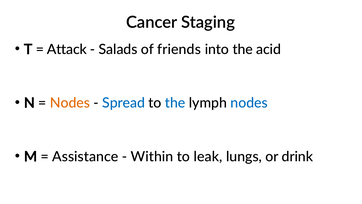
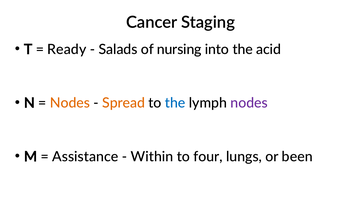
Attack: Attack -> Ready (67, 49)
friends: friends -> nursing (179, 49)
Spread colour: blue -> orange (124, 103)
nodes colour: blue -> purple (249, 103)
leak: leak -> four (208, 156)
drink: drink -> been (297, 156)
